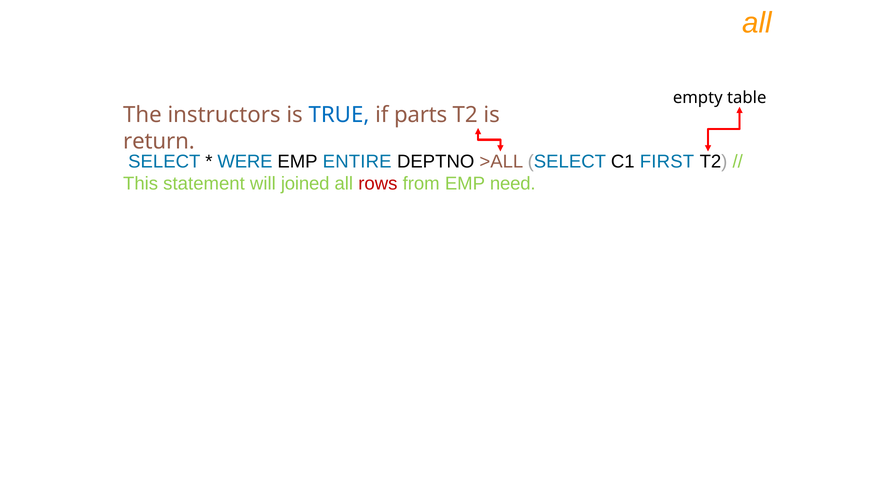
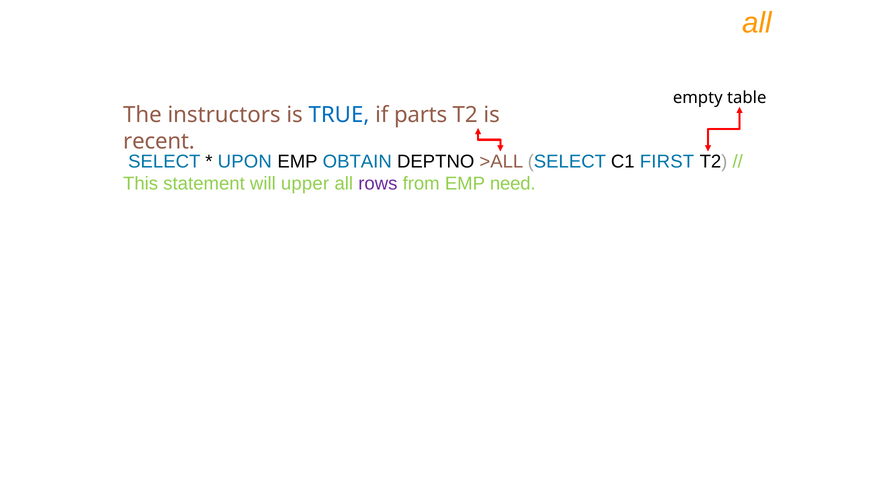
return: return -> recent (159, 141)
WERE: WERE -> UPON (245, 161)
ENTIRE: ENTIRE -> OBTAIN (357, 161)
joined: joined -> upper (305, 184)
rows colour: red -> purple (378, 184)
